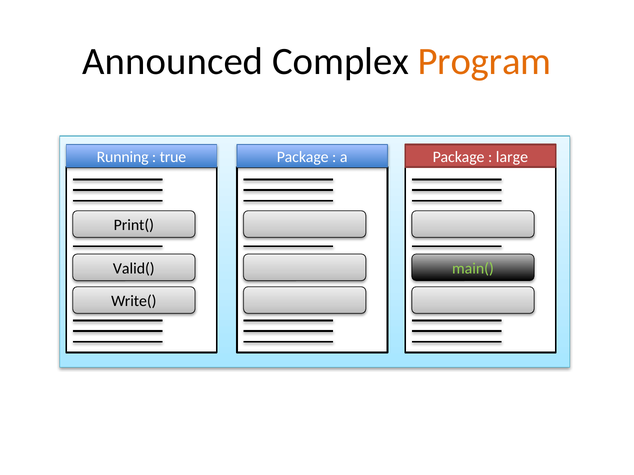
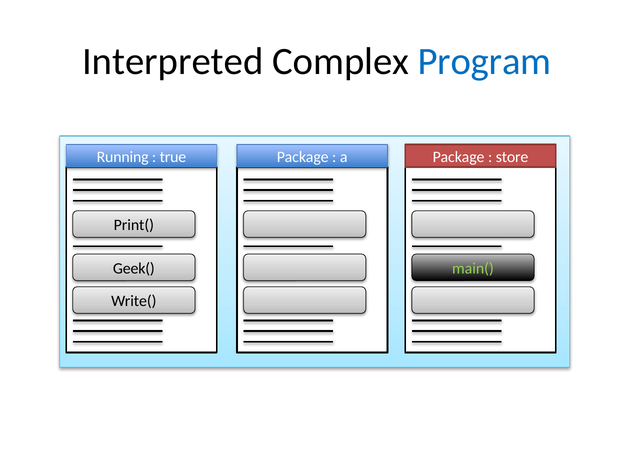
Announced: Announced -> Interpreted (173, 61)
Program colour: orange -> blue (484, 61)
large: large -> store (512, 157)
Valid(: Valid( -> Geek( (134, 269)
